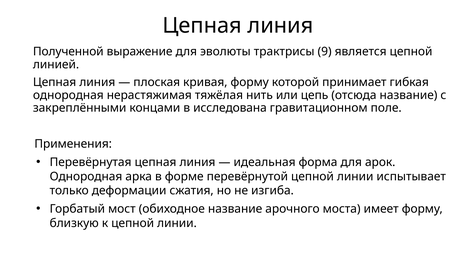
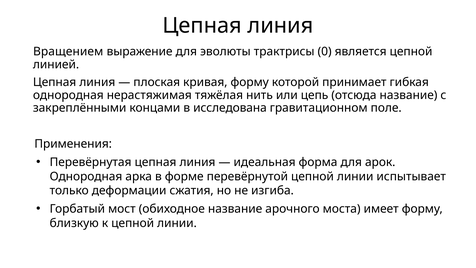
Полученной: Полученной -> Вращением (68, 52)
9: 9 -> 0 (325, 52)
